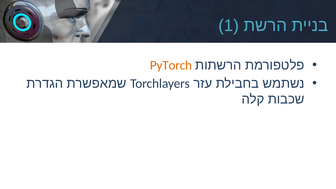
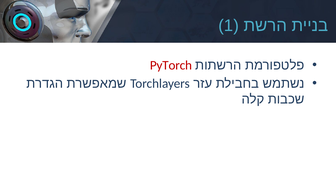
PyTorch colour: orange -> red (171, 65)
